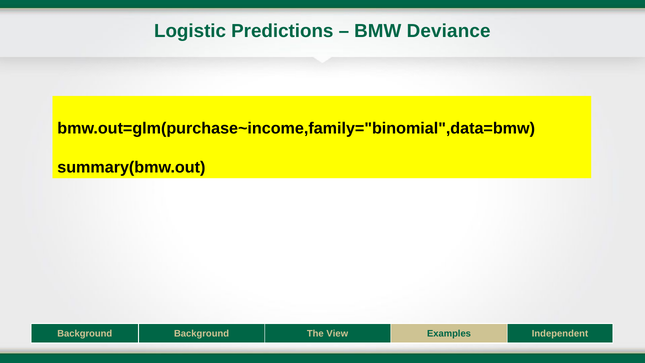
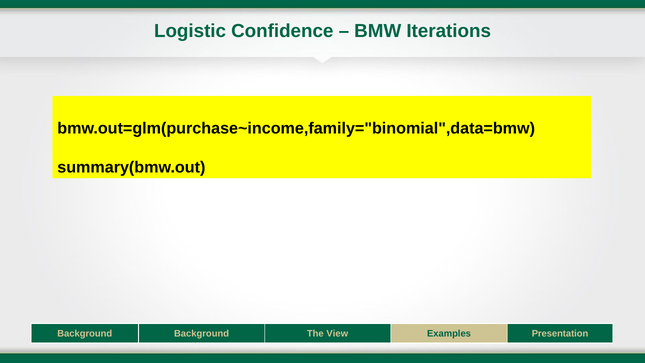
Predictions: Predictions -> Confidence (282, 31)
Deviance: Deviance -> Iterations (449, 31)
Independent: Independent -> Presentation (560, 333)
